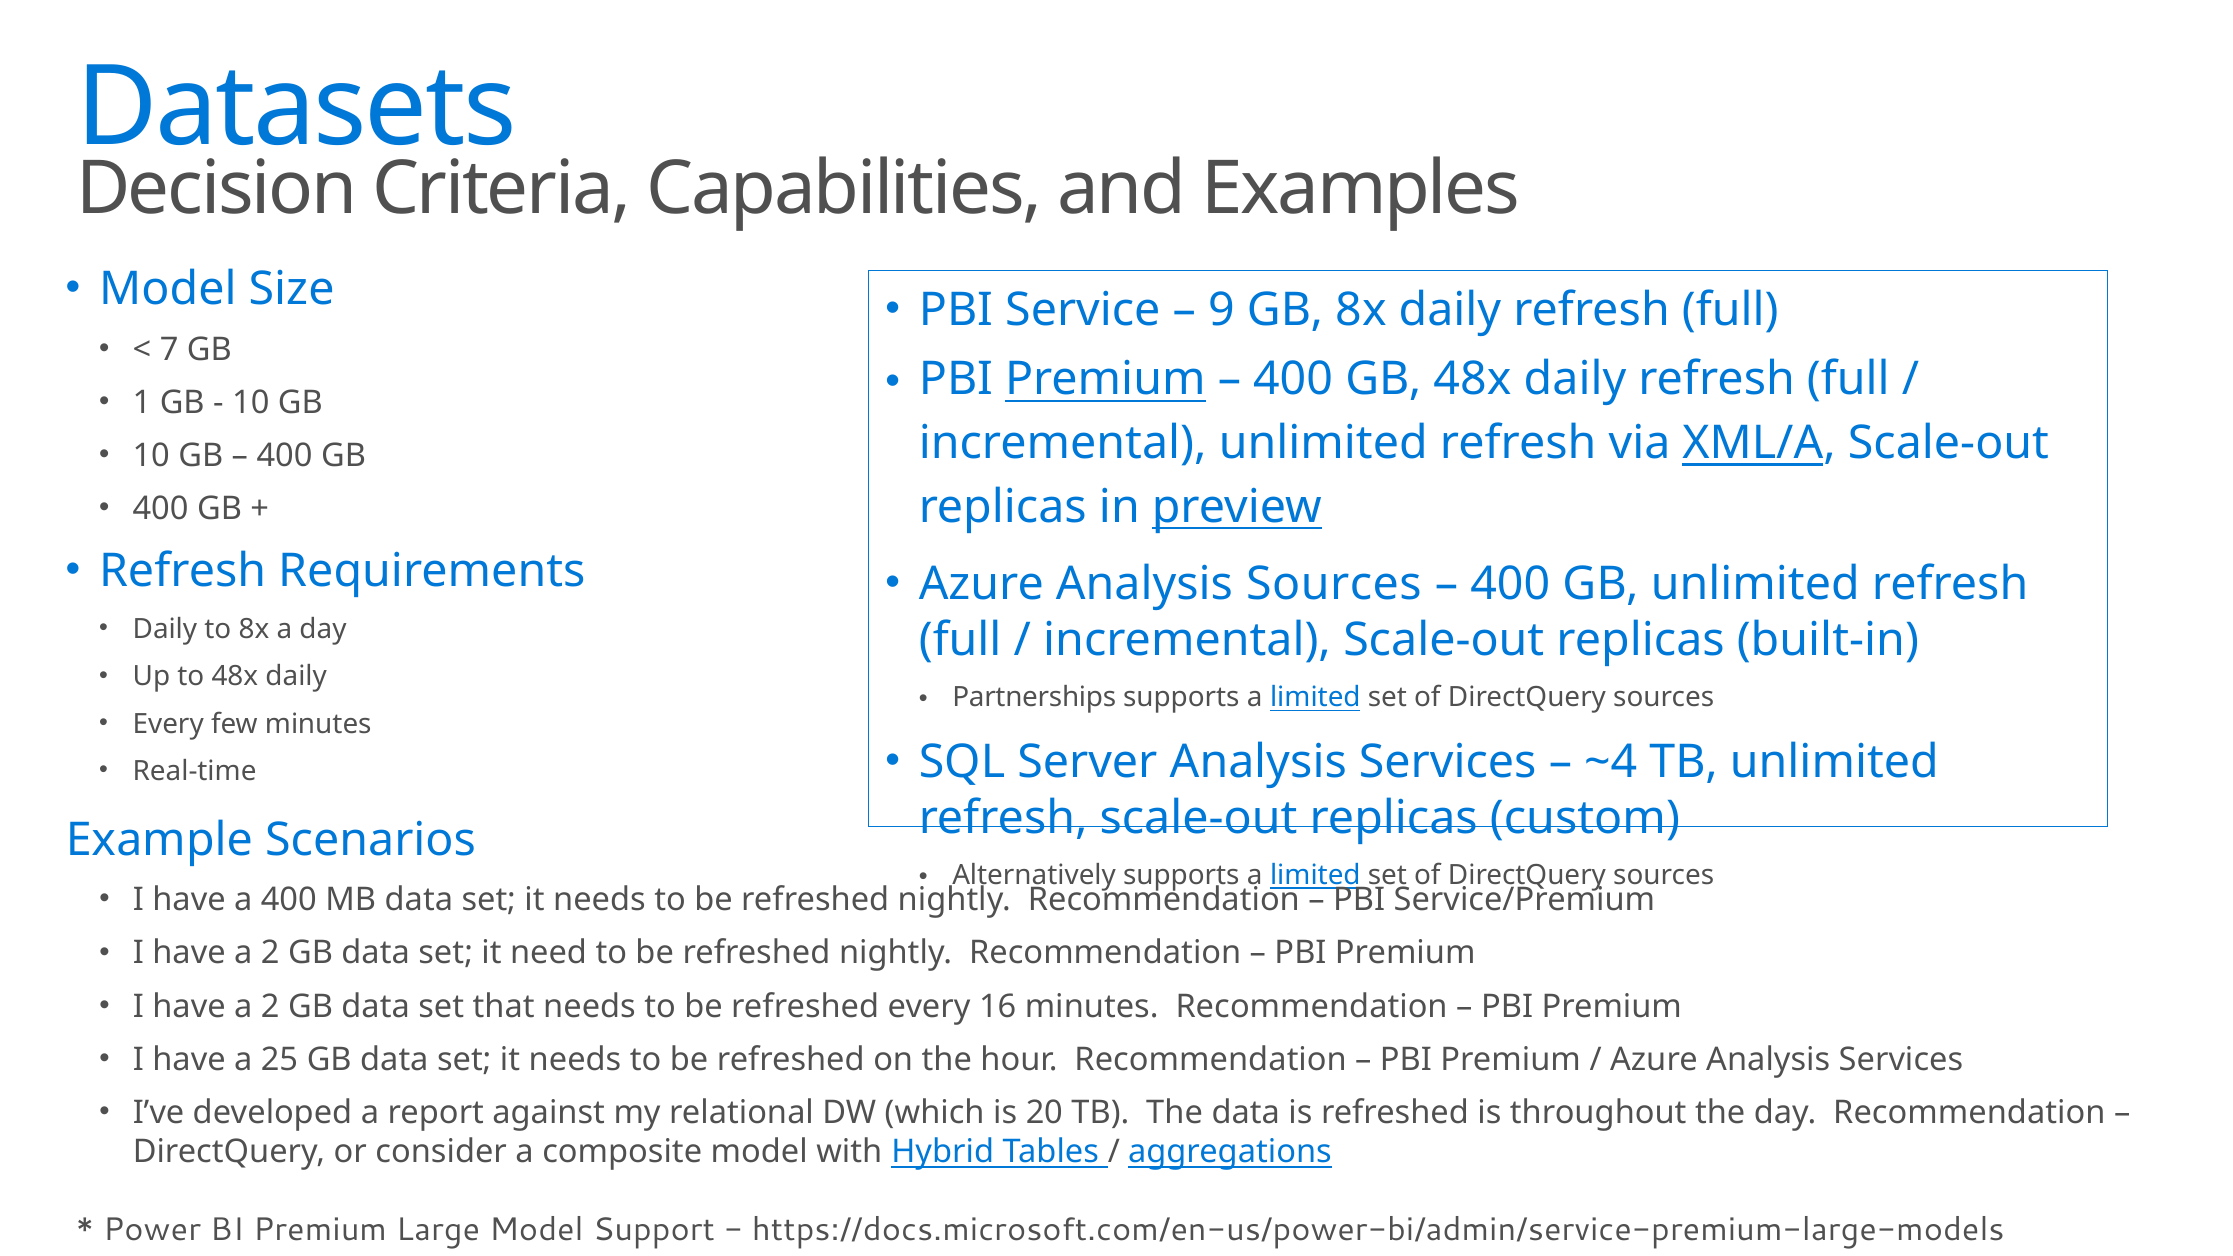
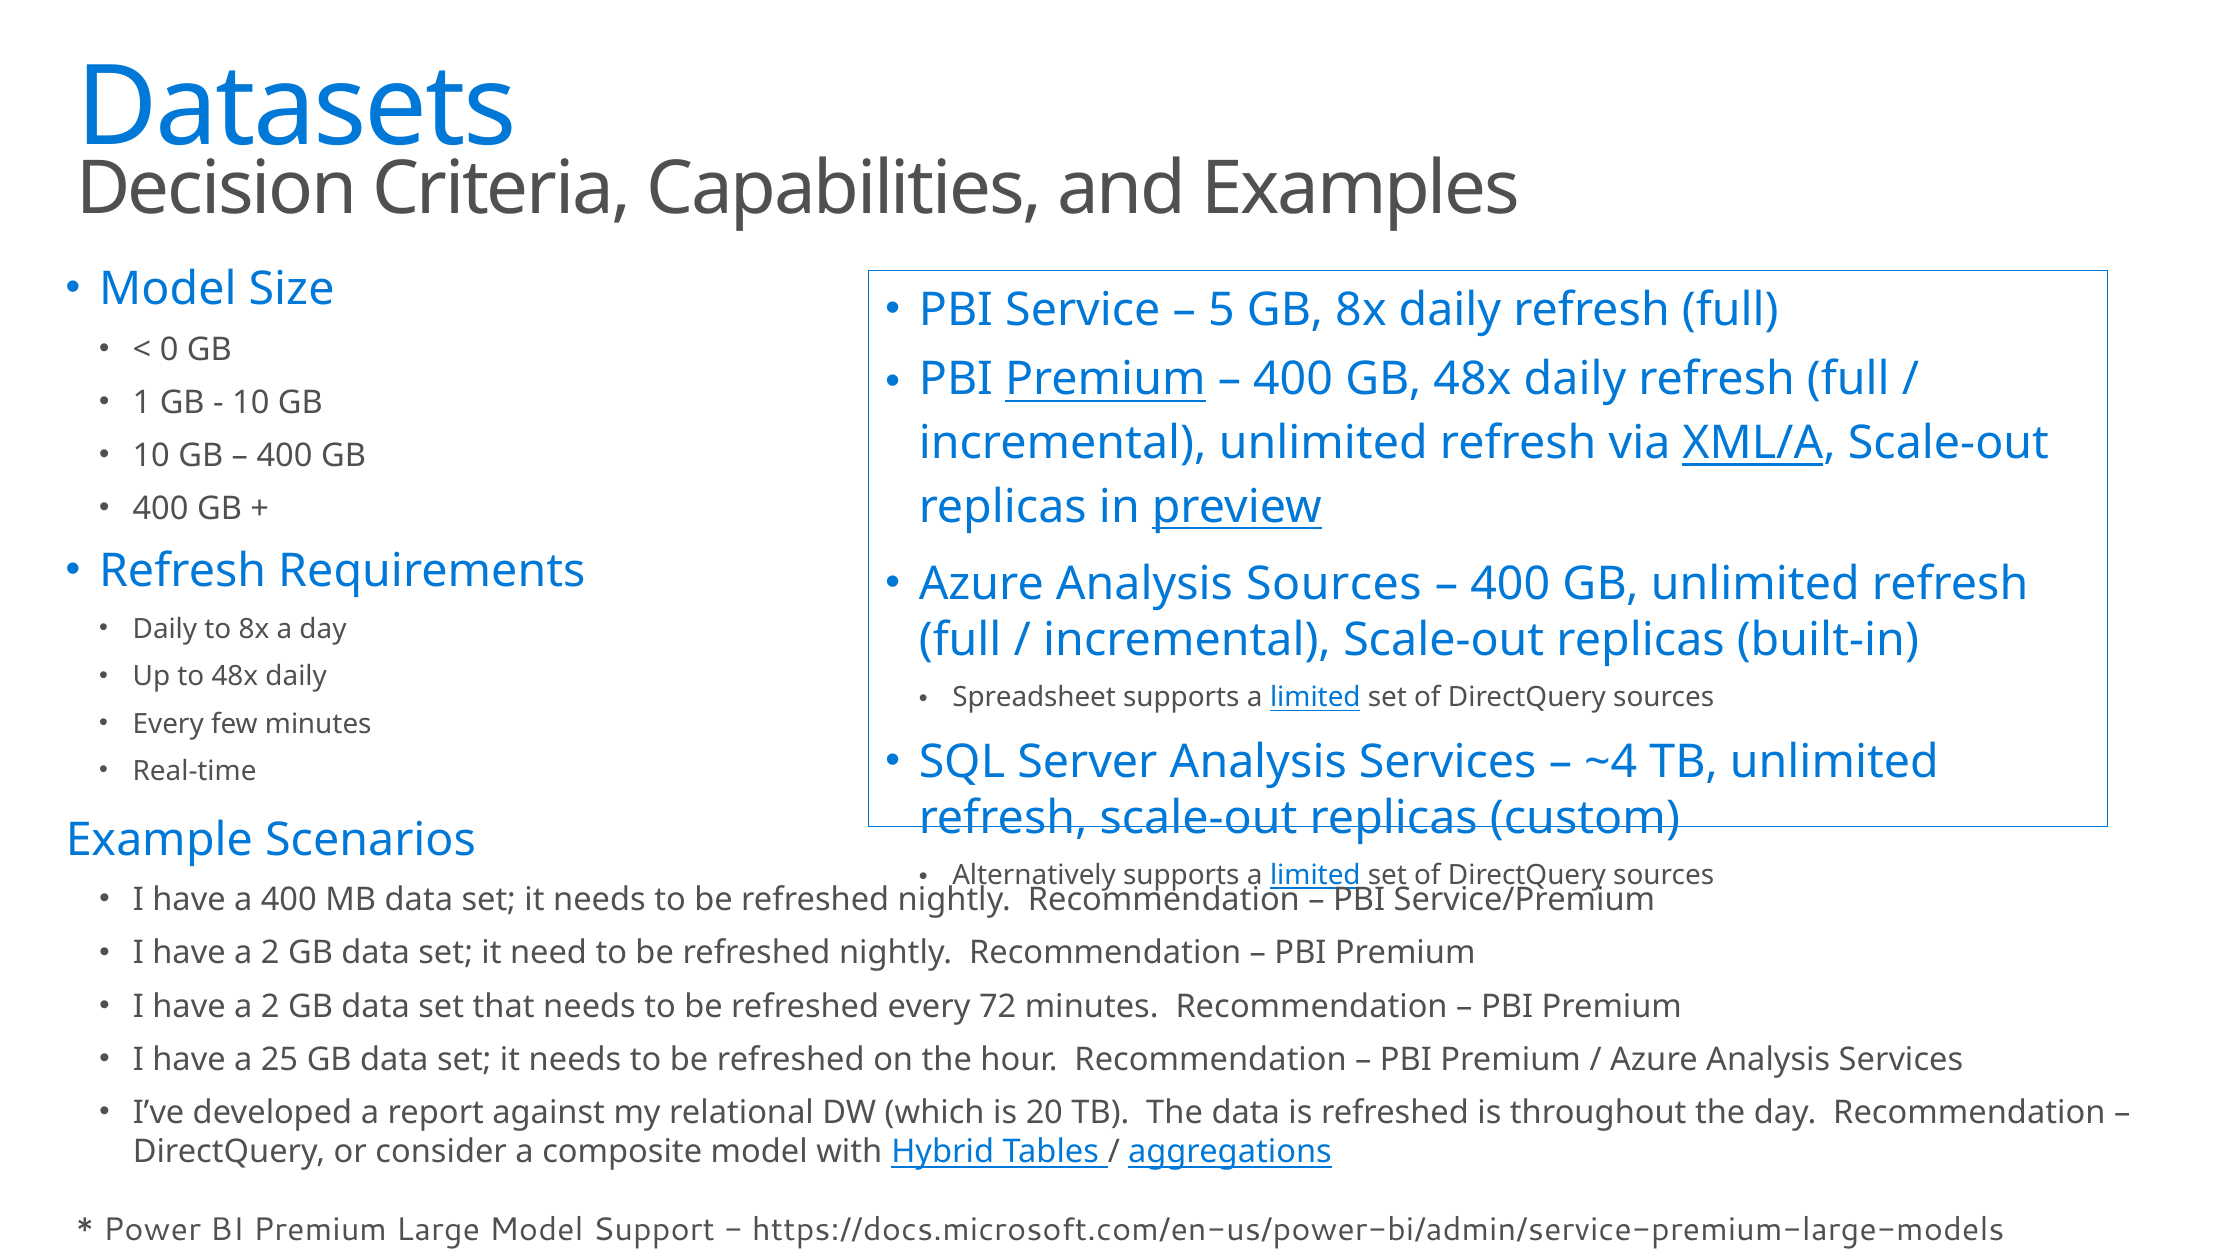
9: 9 -> 5 (1222, 310)
7: 7 -> 0 (169, 350)
Partnerships: Partnerships -> Spreadsheet (1034, 698)
16: 16 -> 72 (998, 1006)
